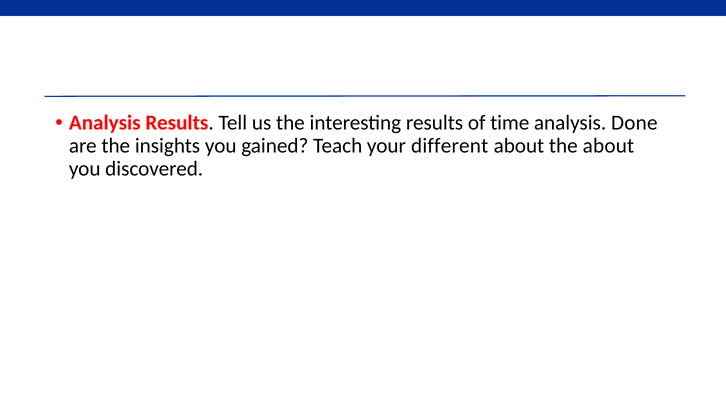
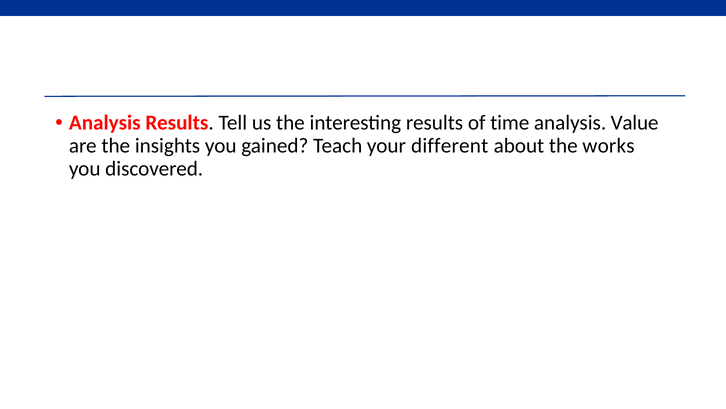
Done: Done -> Value (635, 123)
the about: about -> works (608, 146)
